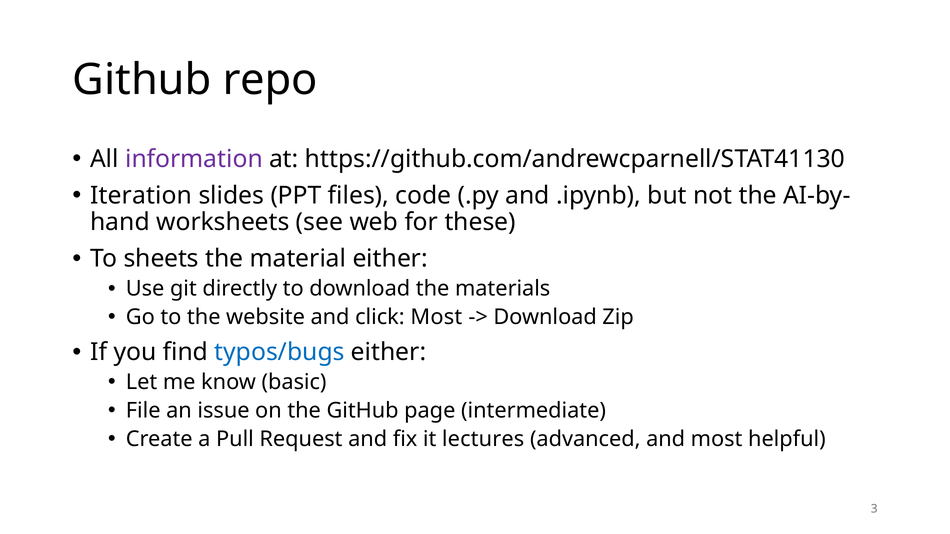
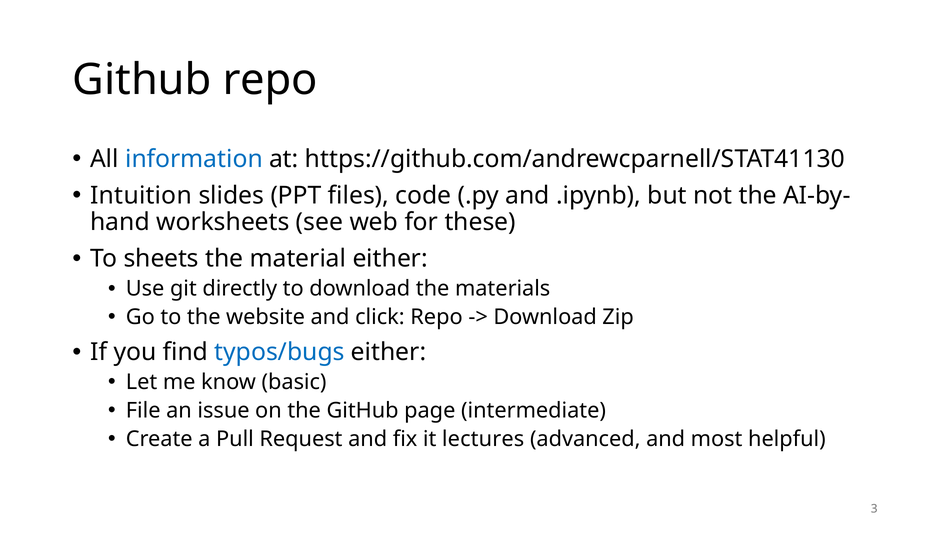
information colour: purple -> blue (194, 159)
Iteration: Iteration -> Intuition (141, 196)
click Most: Most -> Repo (436, 317)
